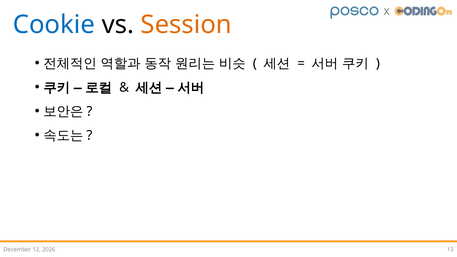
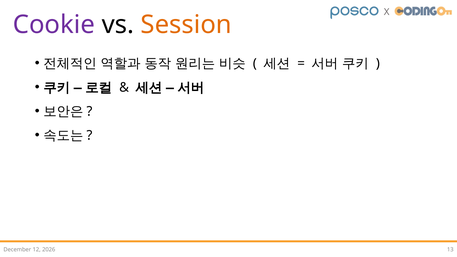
Cookie colour: blue -> purple (54, 25)
